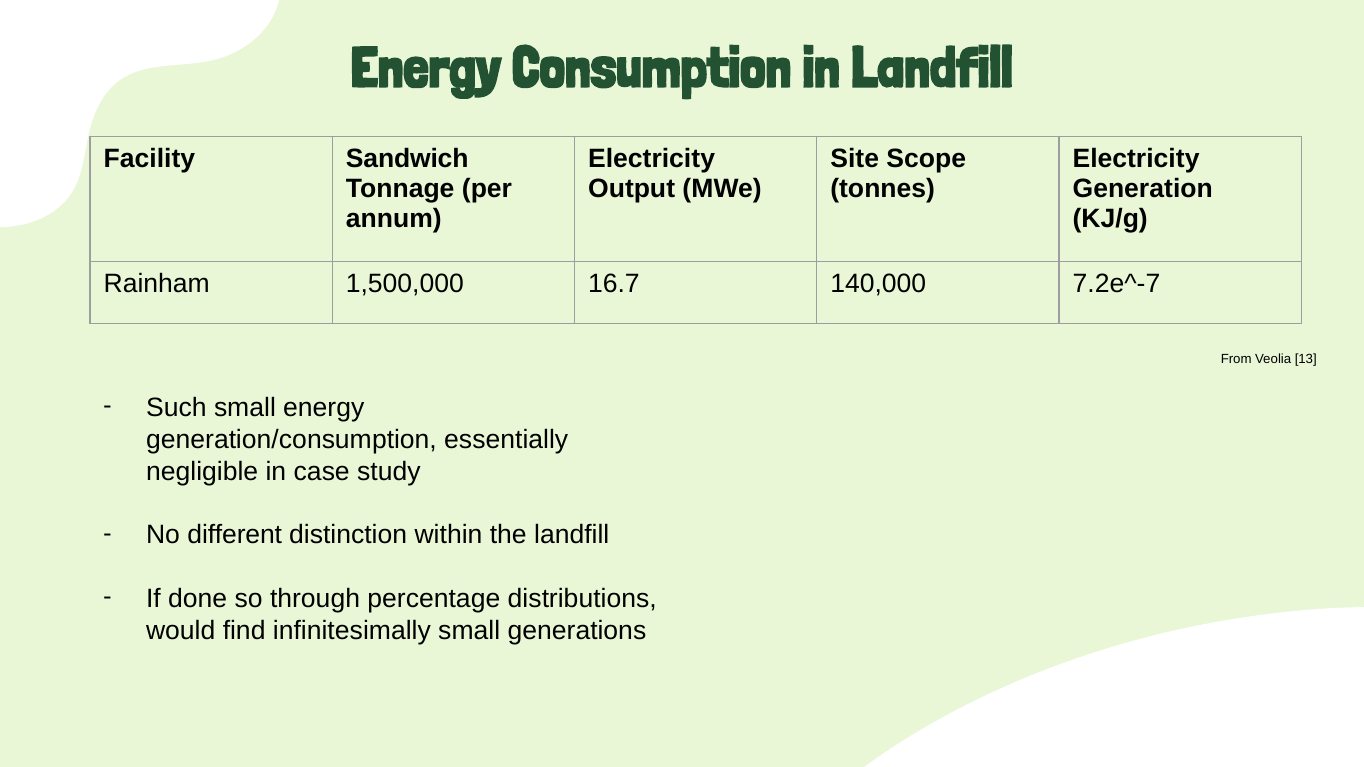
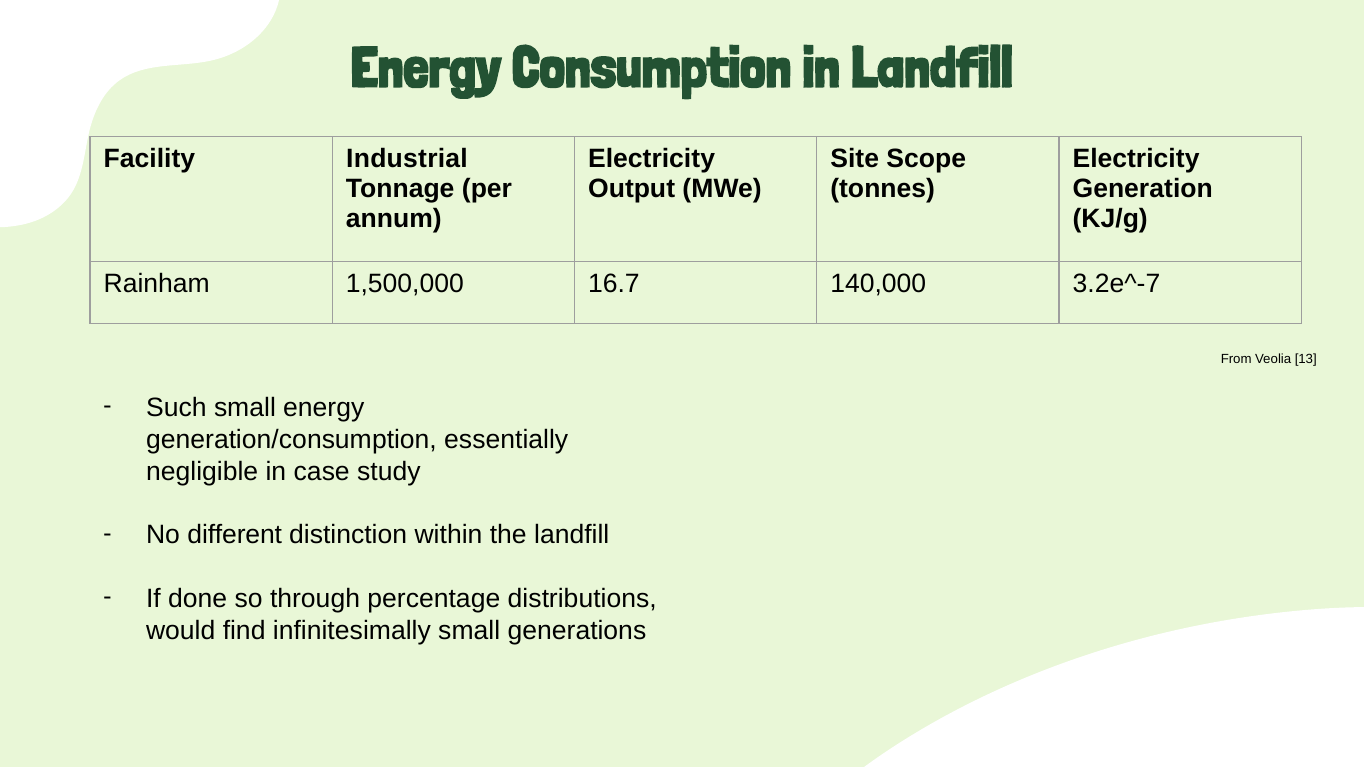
Sandwich: Sandwich -> Industrial (407, 159)
7.2e^-7: 7.2e^-7 -> 3.2e^-7 (1116, 284)
